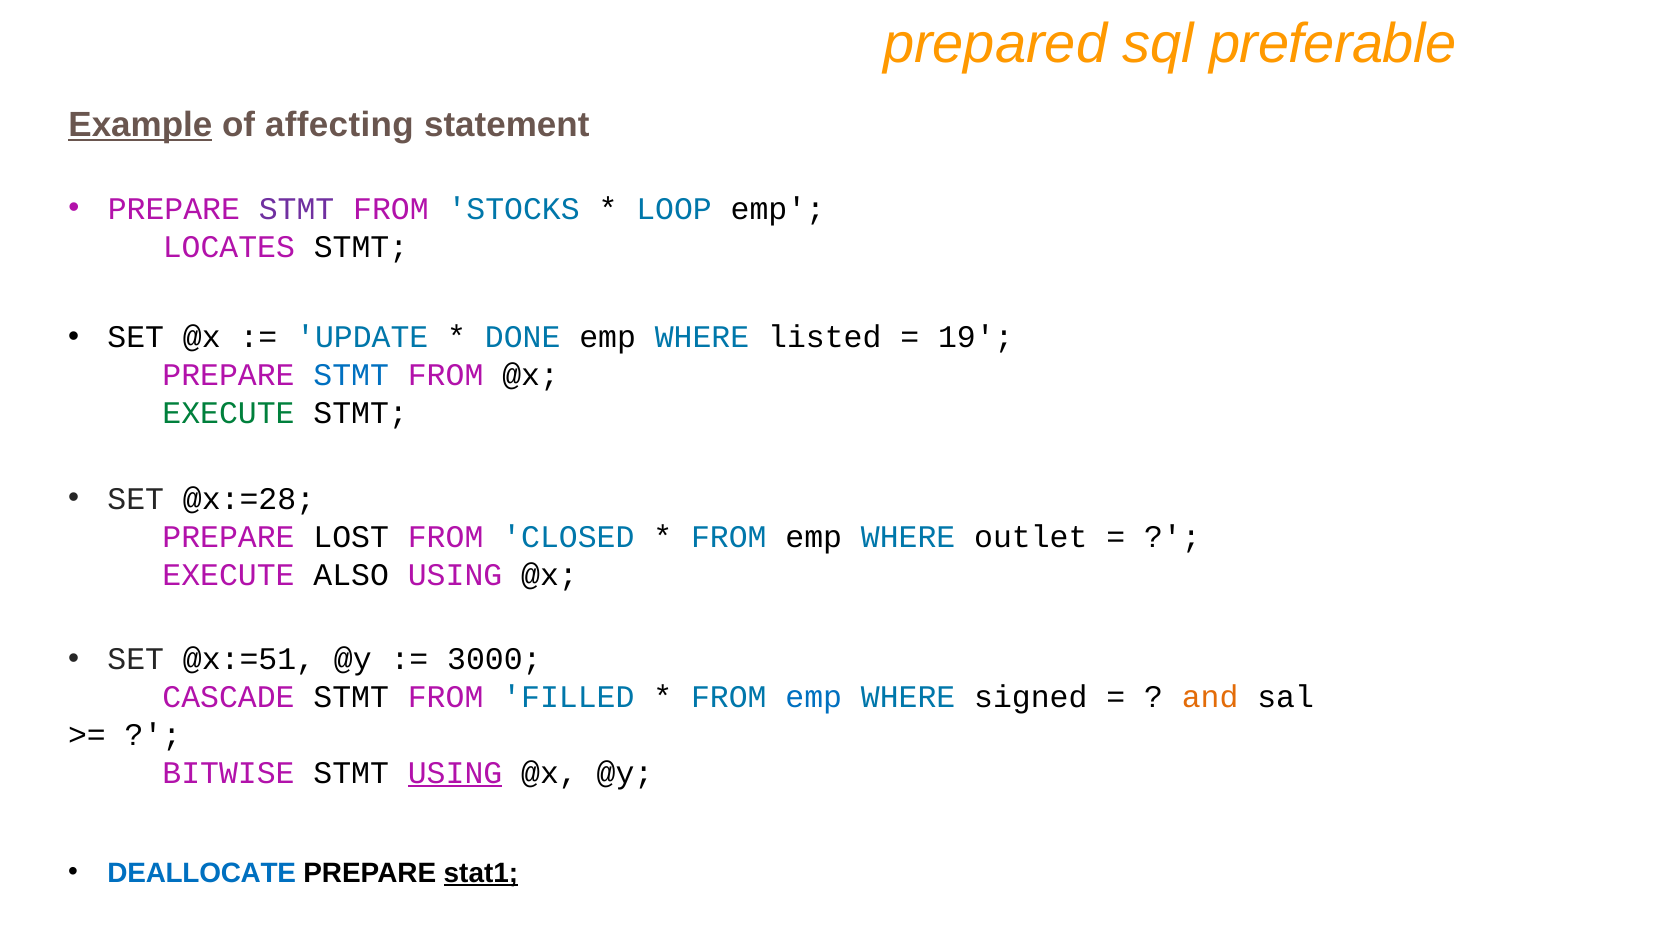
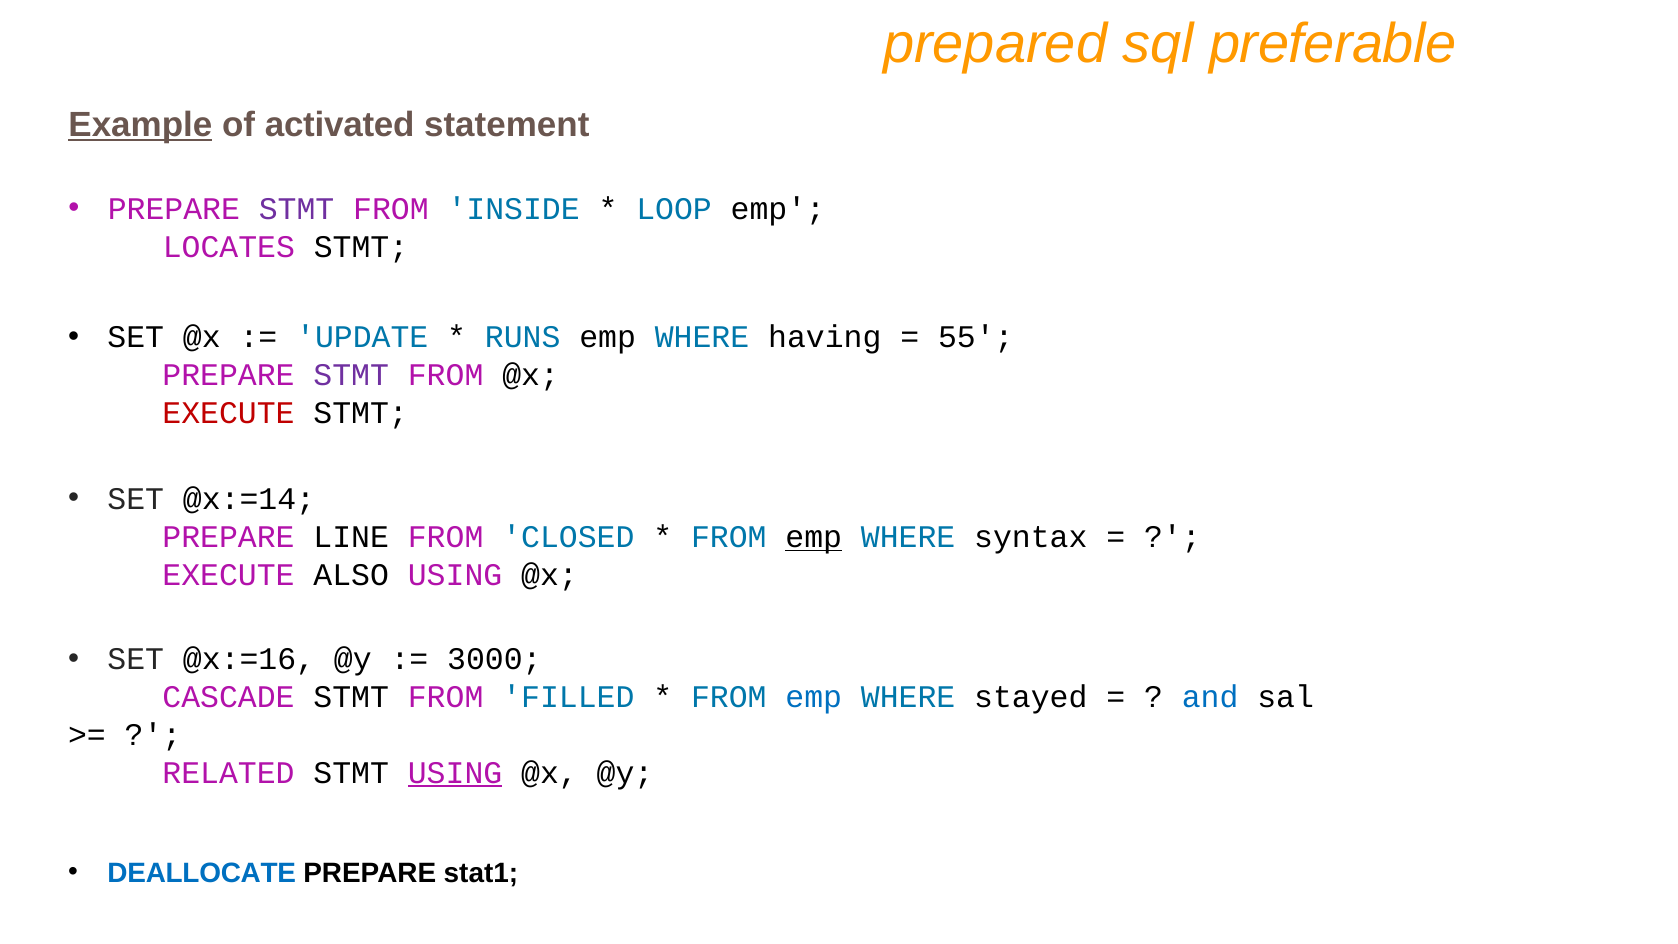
affecting: affecting -> activated (340, 125)
STOCKS: STOCKS -> INSIDE (514, 209)
DONE: DONE -> RUNS (523, 337)
listed: listed -> having (825, 337)
19: 19 -> 55 (976, 337)
STMT colour: blue -> purple (351, 375)
EXECUTE colour: green -> red (229, 413)
@x:=28: @x:=28 -> @x:=14 (249, 499)
LOST: LOST -> LINE (351, 537)
emp underline: none -> present (814, 537)
outlet: outlet -> syntax (1031, 537)
@x:=51: @x:=51 -> @x:=16 (249, 659)
signed: signed -> stayed (1031, 697)
and colour: orange -> blue (1210, 697)
BITWISE: BITWISE -> RELATED (229, 773)
stat1 underline: present -> none (481, 873)
